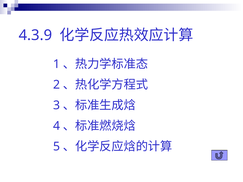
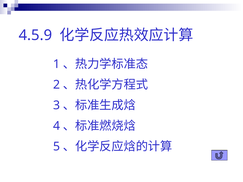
4.3.9: 4.3.9 -> 4.5.9 (35, 35)
